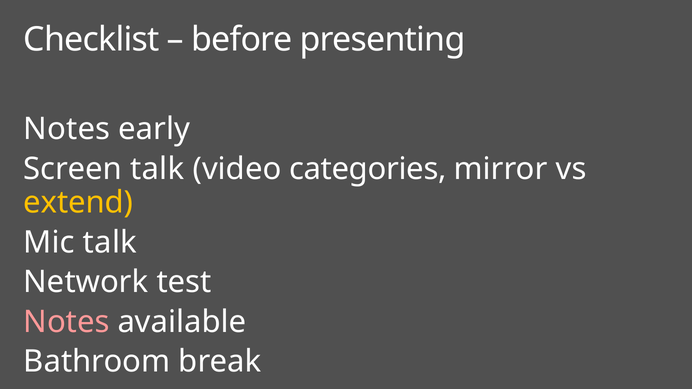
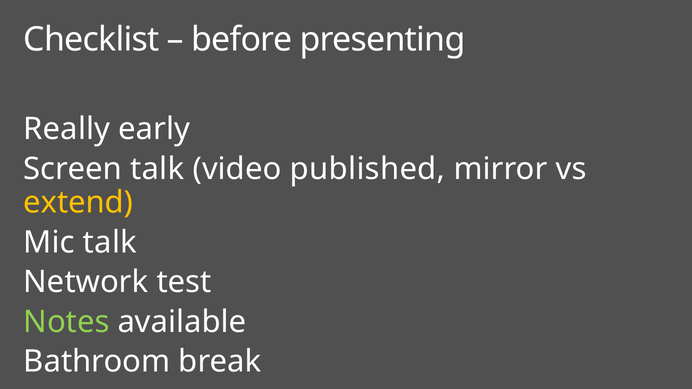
Notes: Notes -> Really (67, 129)
categories: categories -> published (368, 169)
Notes colour: pink -> light green (66, 322)
